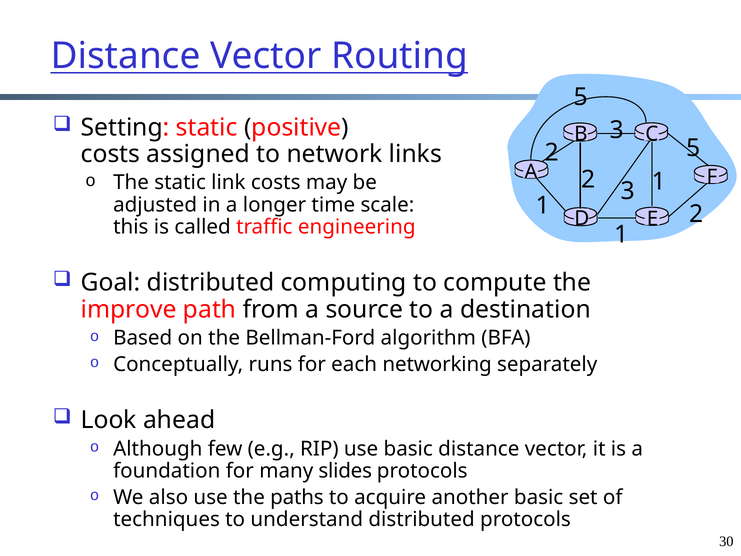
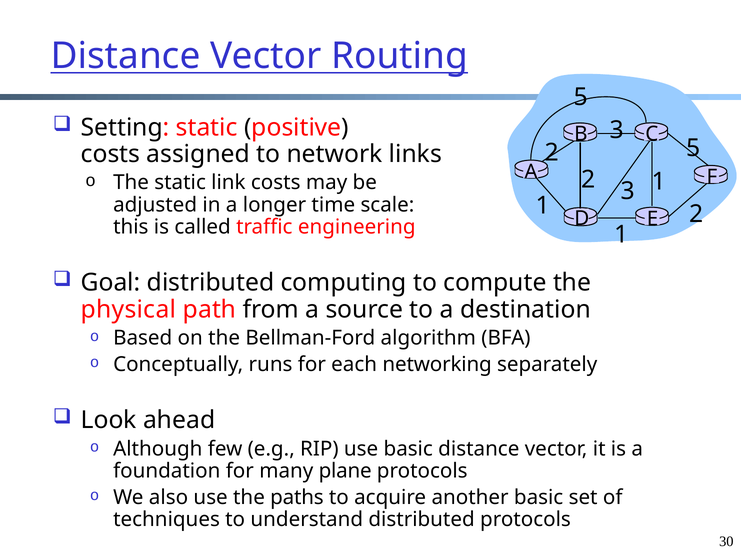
improve: improve -> physical (128, 309)
slides: slides -> plane (345, 471)
